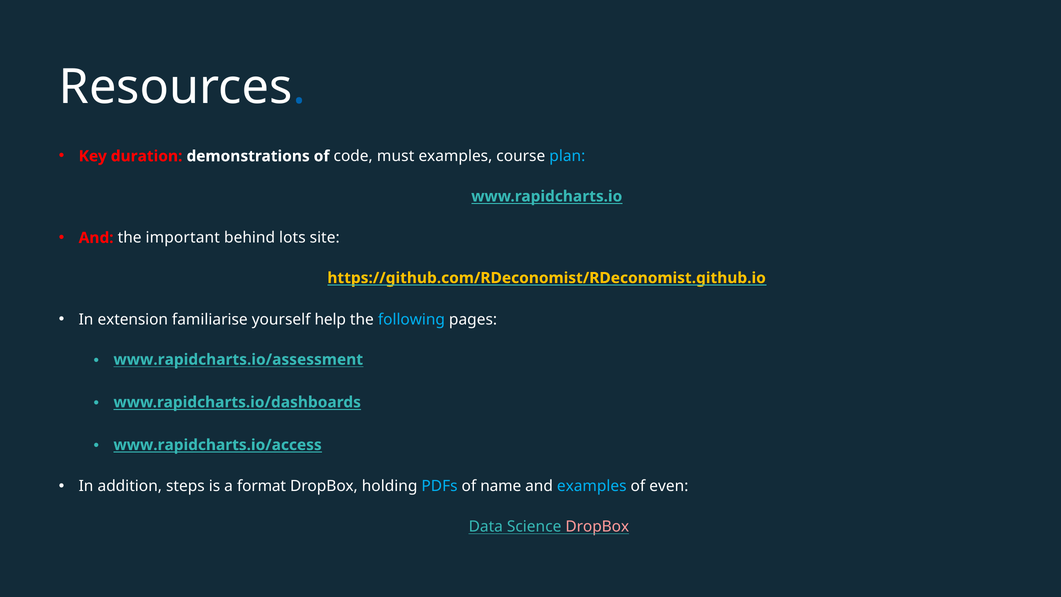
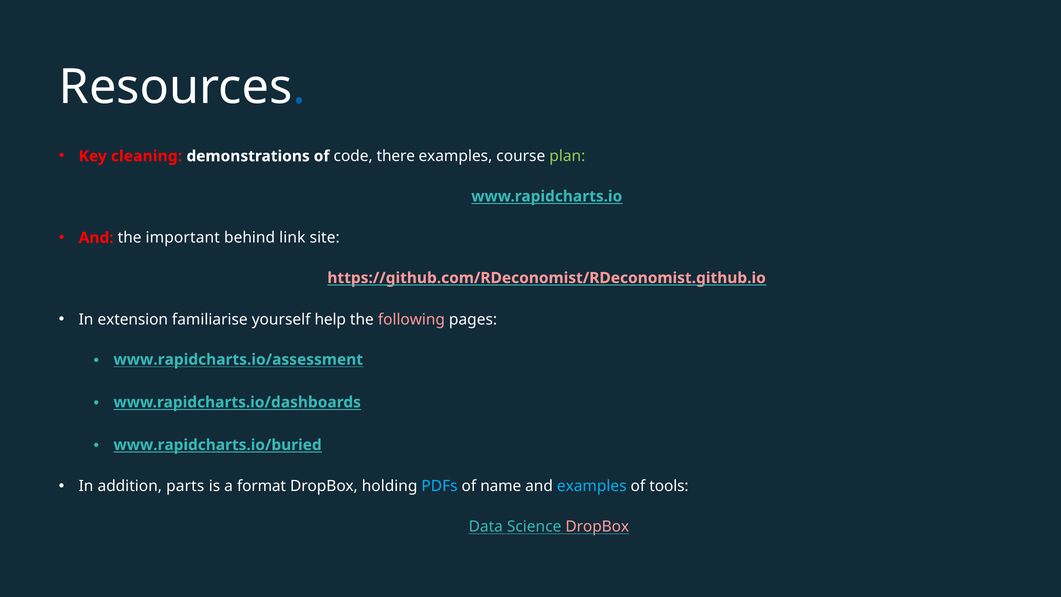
duration: duration -> cleaning (147, 156)
must: must -> there (396, 156)
plan colour: light blue -> light green (567, 156)
lots: lots -> link (292, 238)
https://github.com/RDeconomist/RDeconomist.github.io colour: yellow -> pink (547, 278)
following colour: light blue -> pink (411, 319)
www.rapidcharts.io/access: www.rapidcharts.io/access -> www.rapidcharts.io/buried (218, 445)
steps: steps -> parts (185, 486)
even: even -> tools (669, 486)
